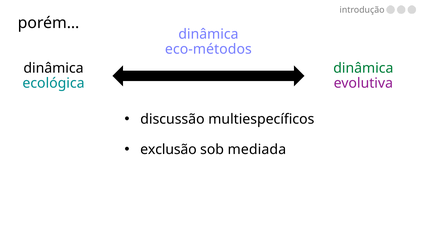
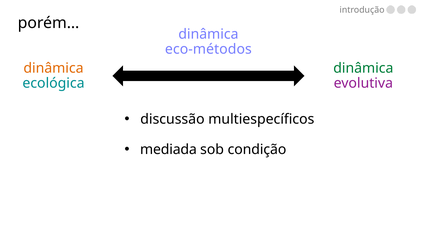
dinâmica colour: black -> orange (53, 68)
exclusão: exclusão -> mediada (168, 149)
mediada: mediada -> condição (257, 149)
